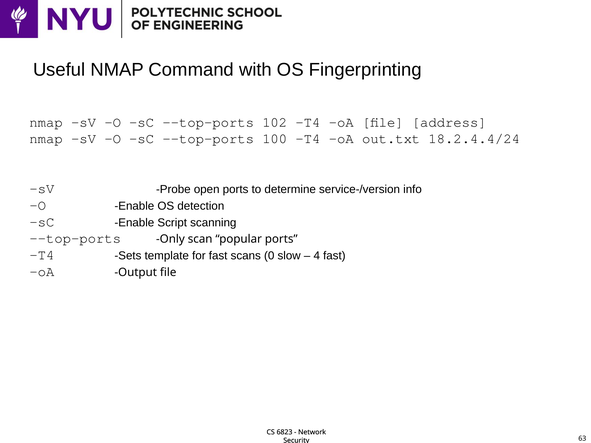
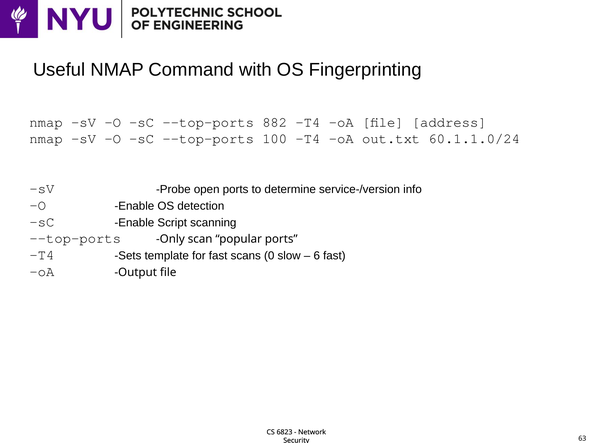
102: 102 -> 882 (275, 122)
18.2.4.4/24: 18.2.4.4/24 -> 60.1.1.0/24 (474, 139)
4: 4 -> 6 (317, 256)
